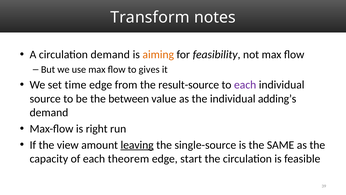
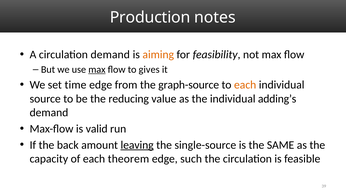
Transform: Transform -> Production (150, 17)
max underline: none -> present (97, 69)
result-source: result-source -> graph-source (189, 85)
each colour: purple -> orange (245, 85)
between: between -> reducing (129, 99)
right: right -> valid (97, 129)
view: view -> back (68, 145)
start: start -> such (191, 159)
